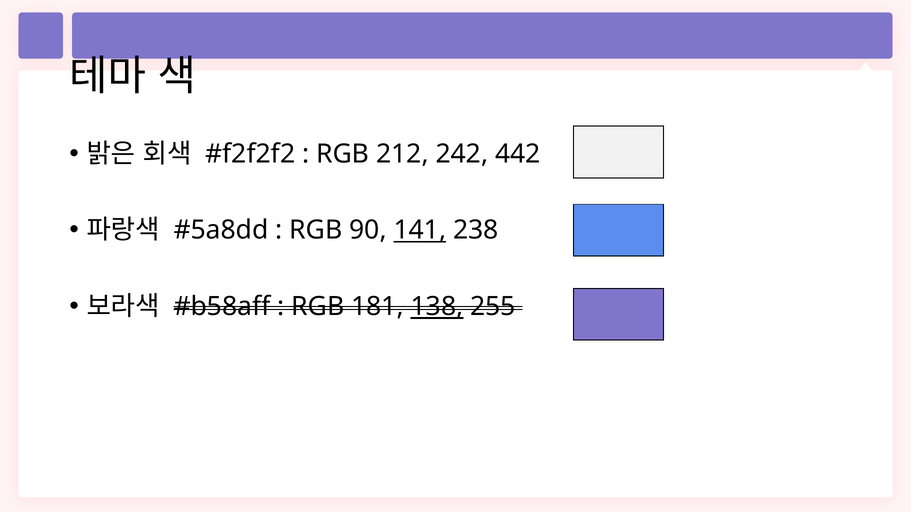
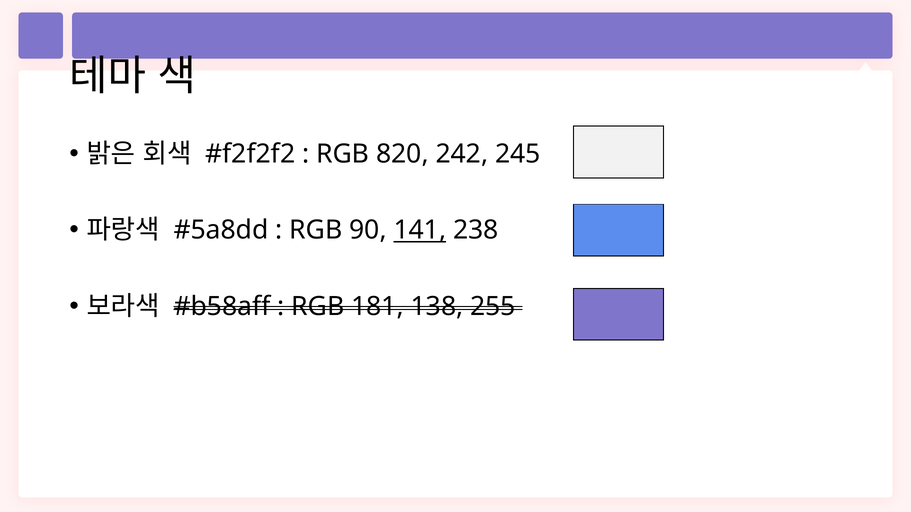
212: 212 -> 820 (402, 154)
442: 442 -> 245 (518, 154)
138 underline: present -> none (437, 307)
